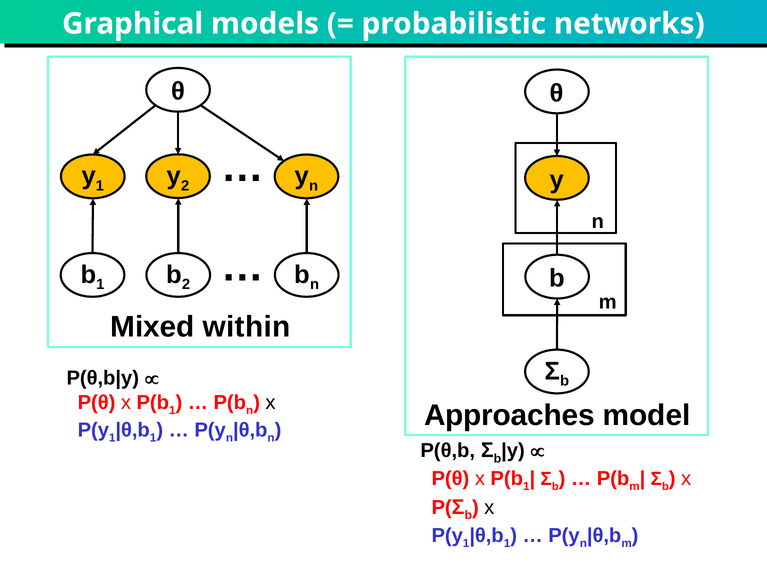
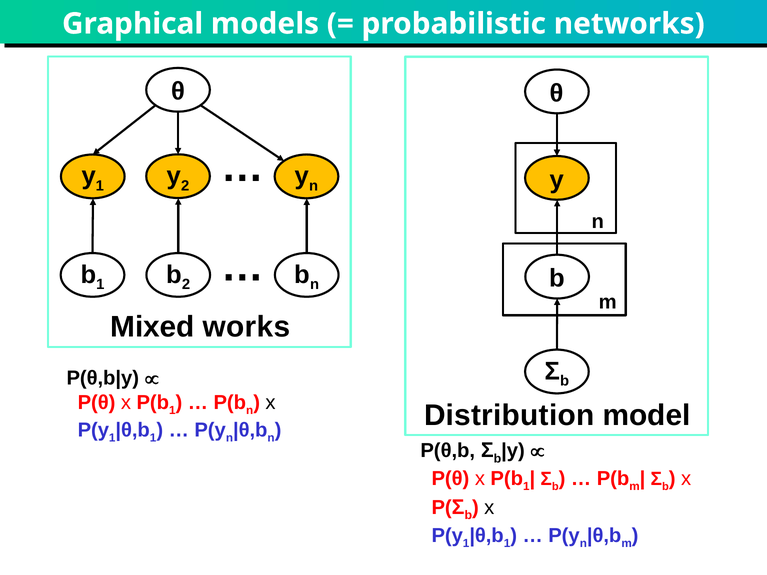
within: within -> works (247, 327)
Approaches: Approaches -> Distribution (509, 415)
